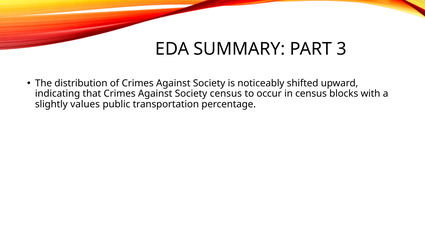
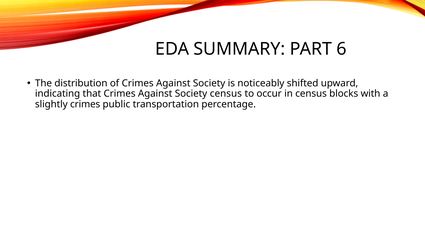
3: 3 -> 6 (342, 49)
slightly values: values -> crimes (85, 104)
